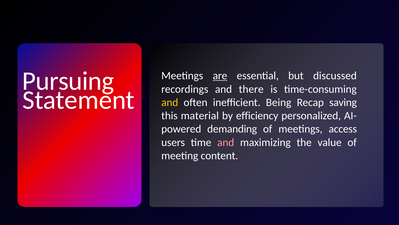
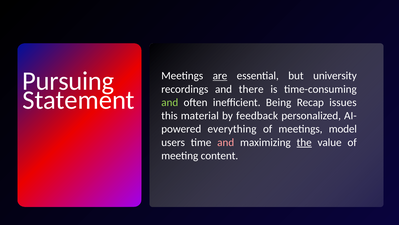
discussed: discussed -> university (335, 76)
and colour: yellow -> light green (170, 102)
saving: saving -> issues (343, 102)
efficiency: efficiency -> feedback (257, 115)
demanding: demanding -> everything (232, 129)
access: access -> model (343, 129)
the underline: none -> present (304, 142)
